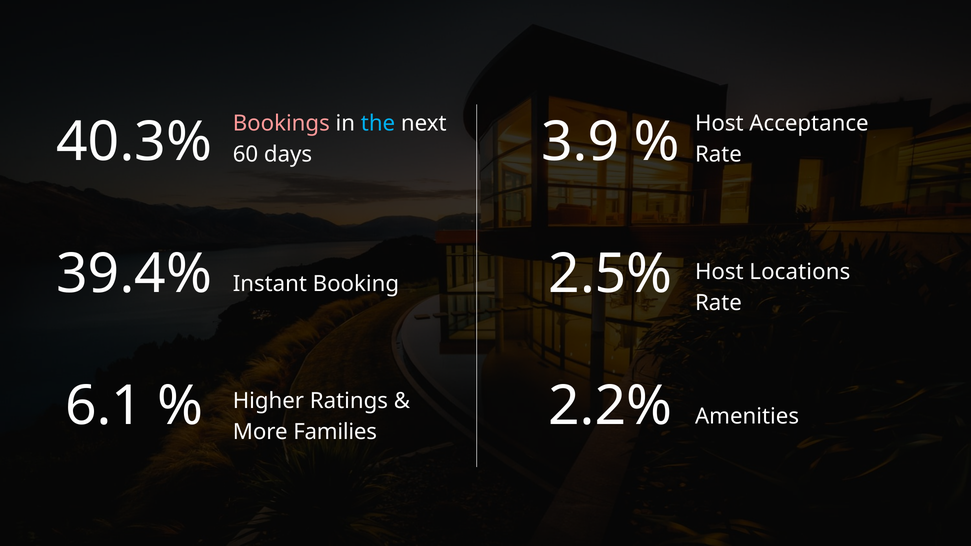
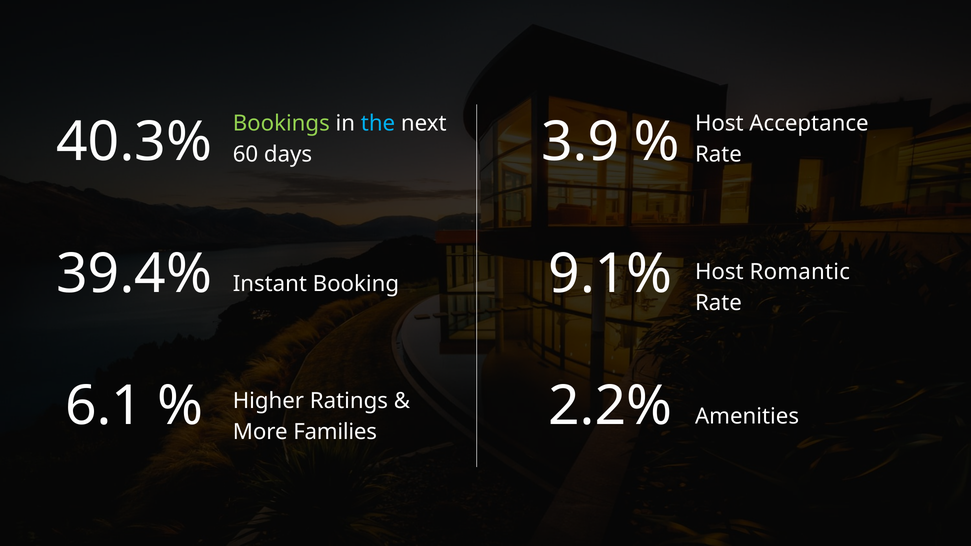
Bookings colour: pink -> light green (281, 123)
2.5%: 2.5% -> 9.1% (610, 274)
Locations: Locations -> Romantic (800, 272)
